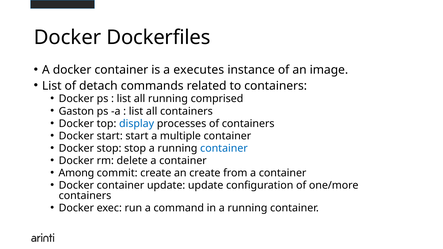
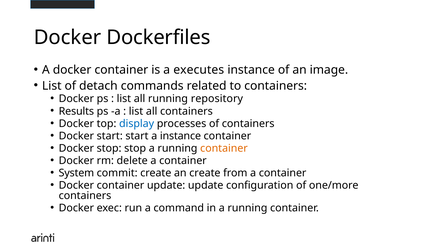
comprised: comprised -> repository (217, 99)
Gaston: Gaston -> Results (76, 111)
a multiple: multiple -> instance (180, 136)
container colour: blue -> orange (224, 148)
Among: Among -> System (76, 173)
